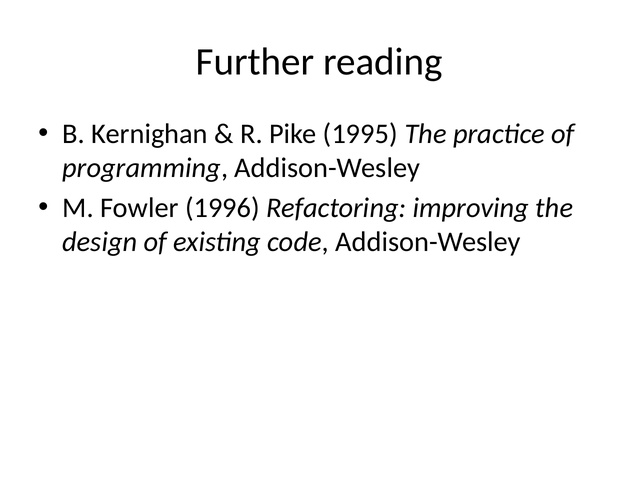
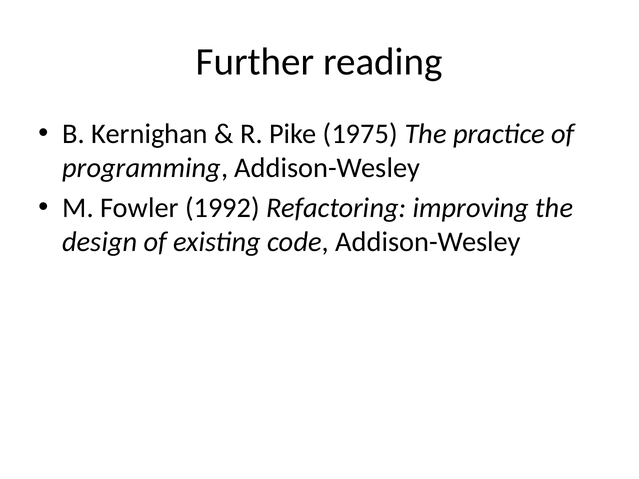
1995: 1995 -> 1975 (360, 134)
1996: 1996 -> 1992 (222, 208)
